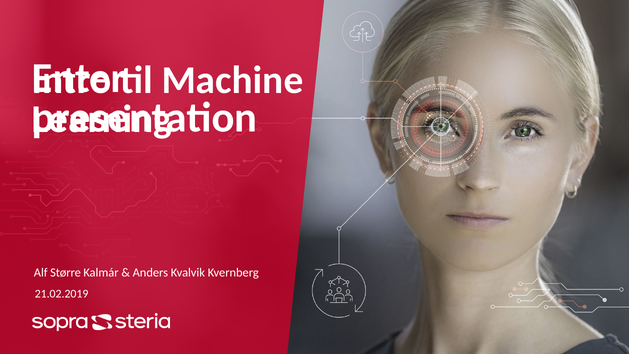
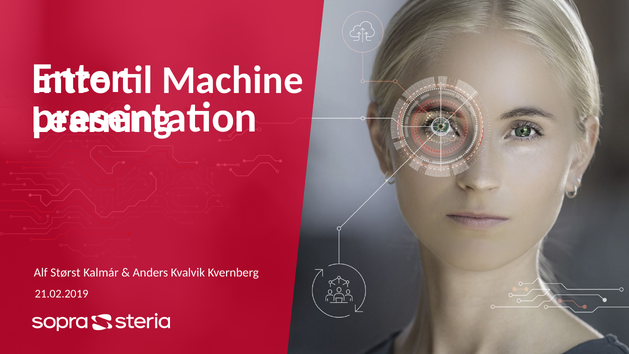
Større: Større -> Størst (65, 272)
